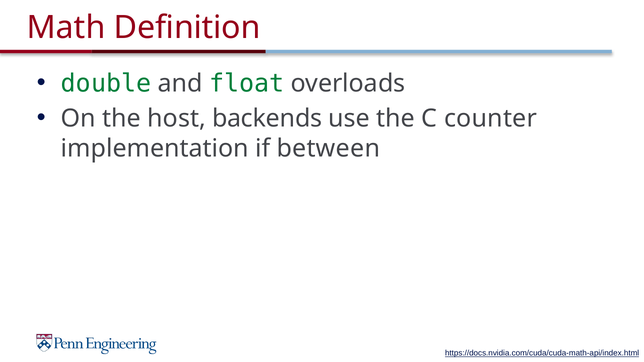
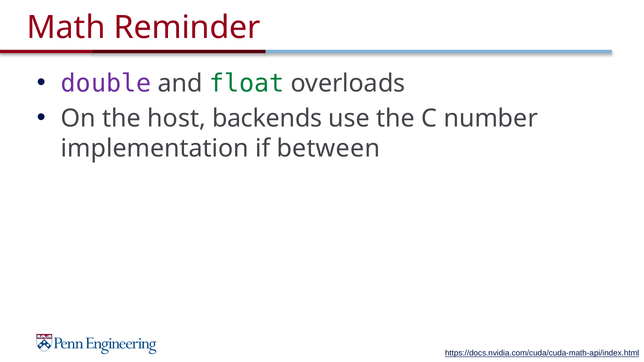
Definition: Definition -> Reminder (187, 28)
double colour: green -> purple (106, 84)
counter: counter -> number (491, 119)
